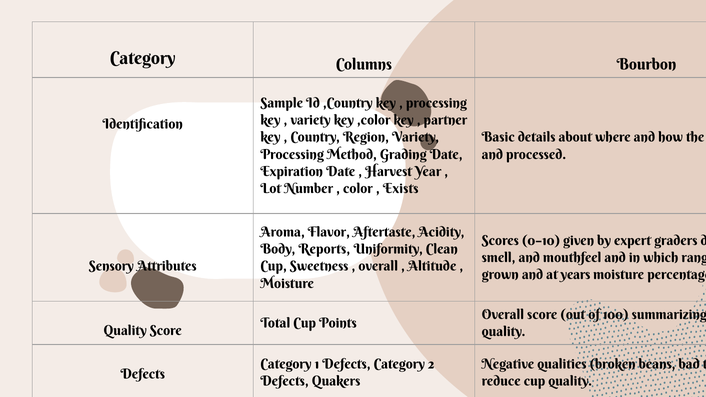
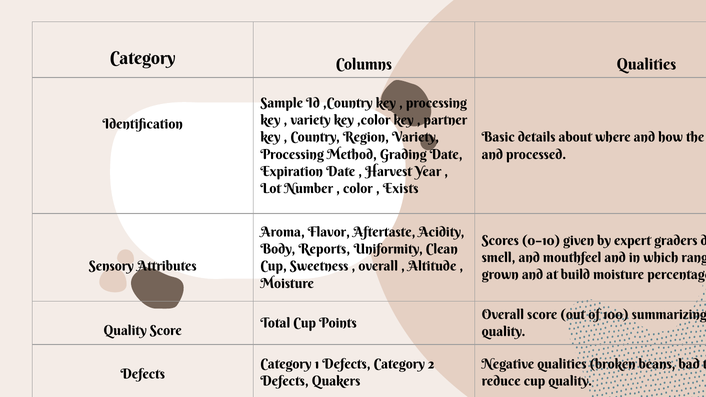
Columns Bourbon: Bourbon -> Qualities (646, 65)
years: years -> build (575, 275)
